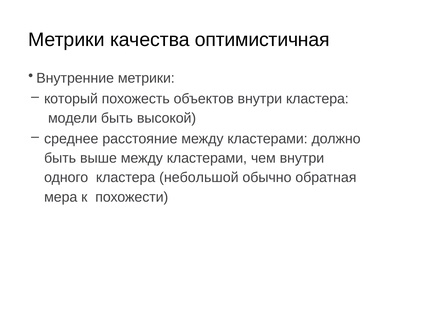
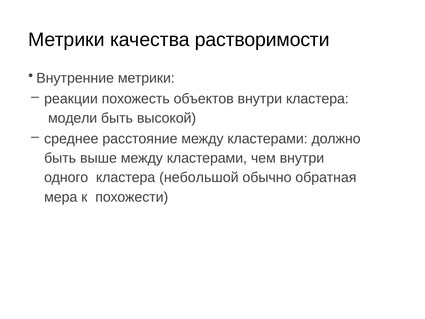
оптимистичная: оптимистичная -> растворимости (262, 40)
который: который -> реакции (71, 99)
